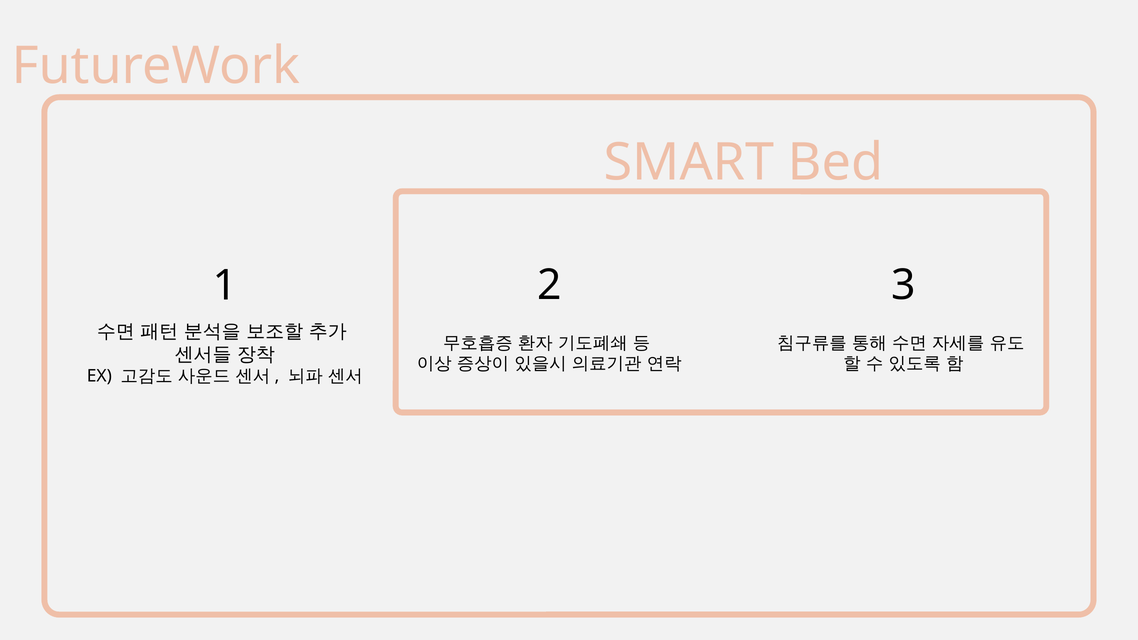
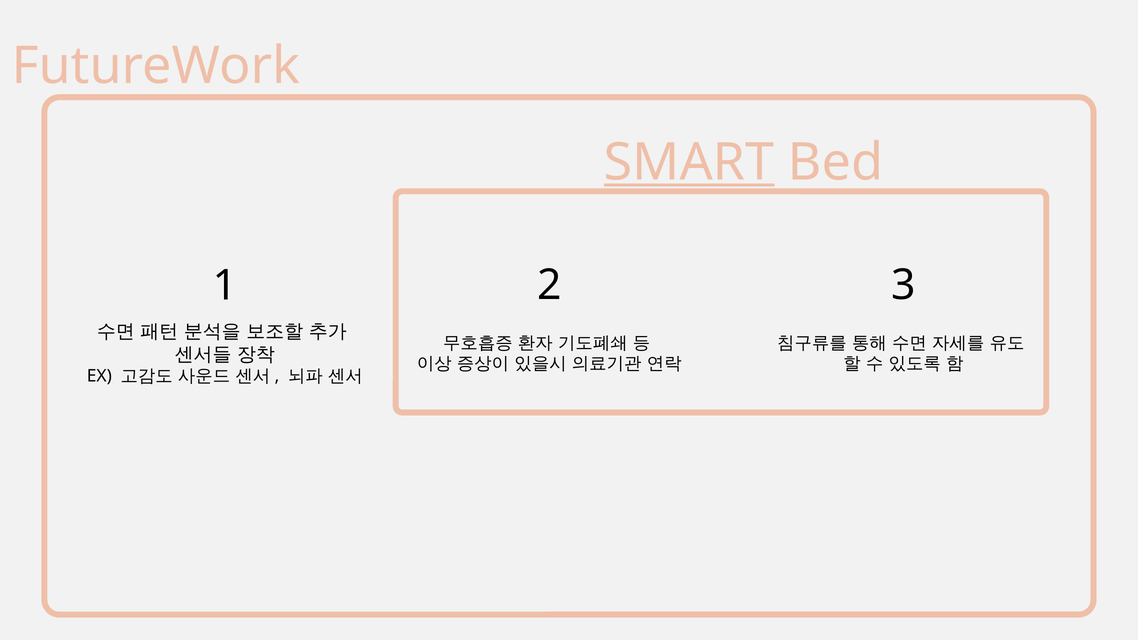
SMART underline: none -> present (689, 162)
